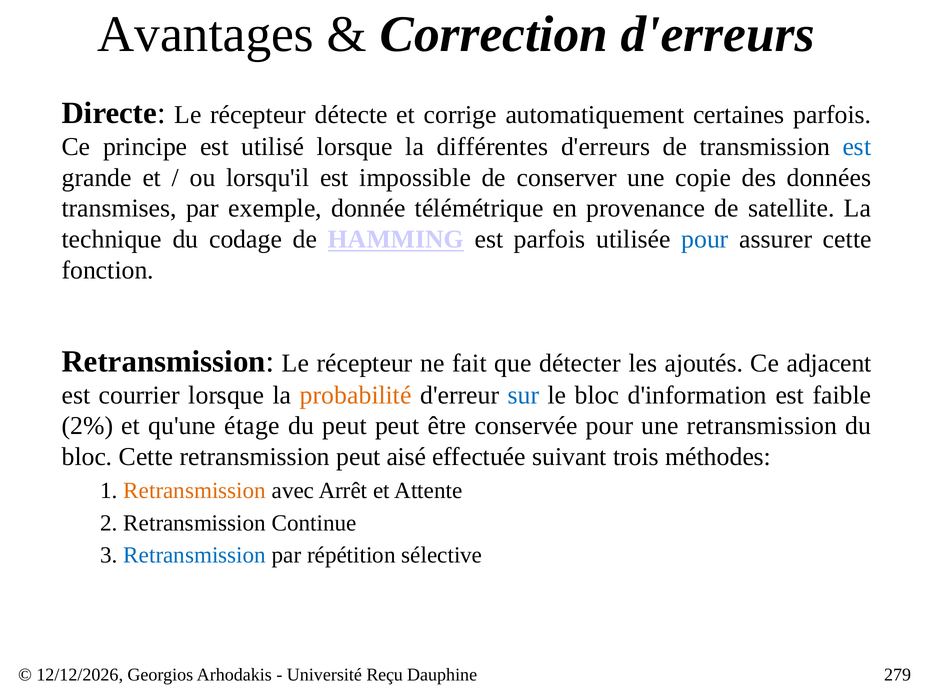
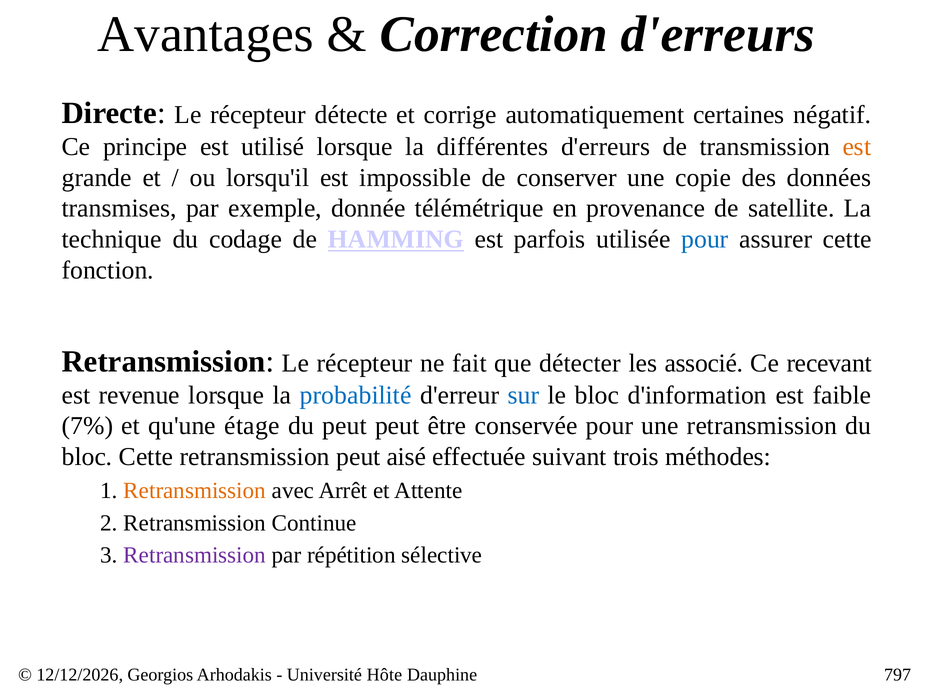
certaines parfois: parfois -> négatif (832, 115)
est colour: blue -> orange (857, 147)
ajoutés: ajoutés -> associé (704, 363)
adjacent: adjacent -> recevant (829, 363)
courrier: courrier -> revenue (139, 395)
probabilité colour: orange -> blue (356, 395)
2%: 2% -> 7% (87, 426)
Retransmission colour: blue -> purple (195, 556)
Reçu: Reçu -> Hôte (384, 675)
279: 279 -> 797 (898, 675)
